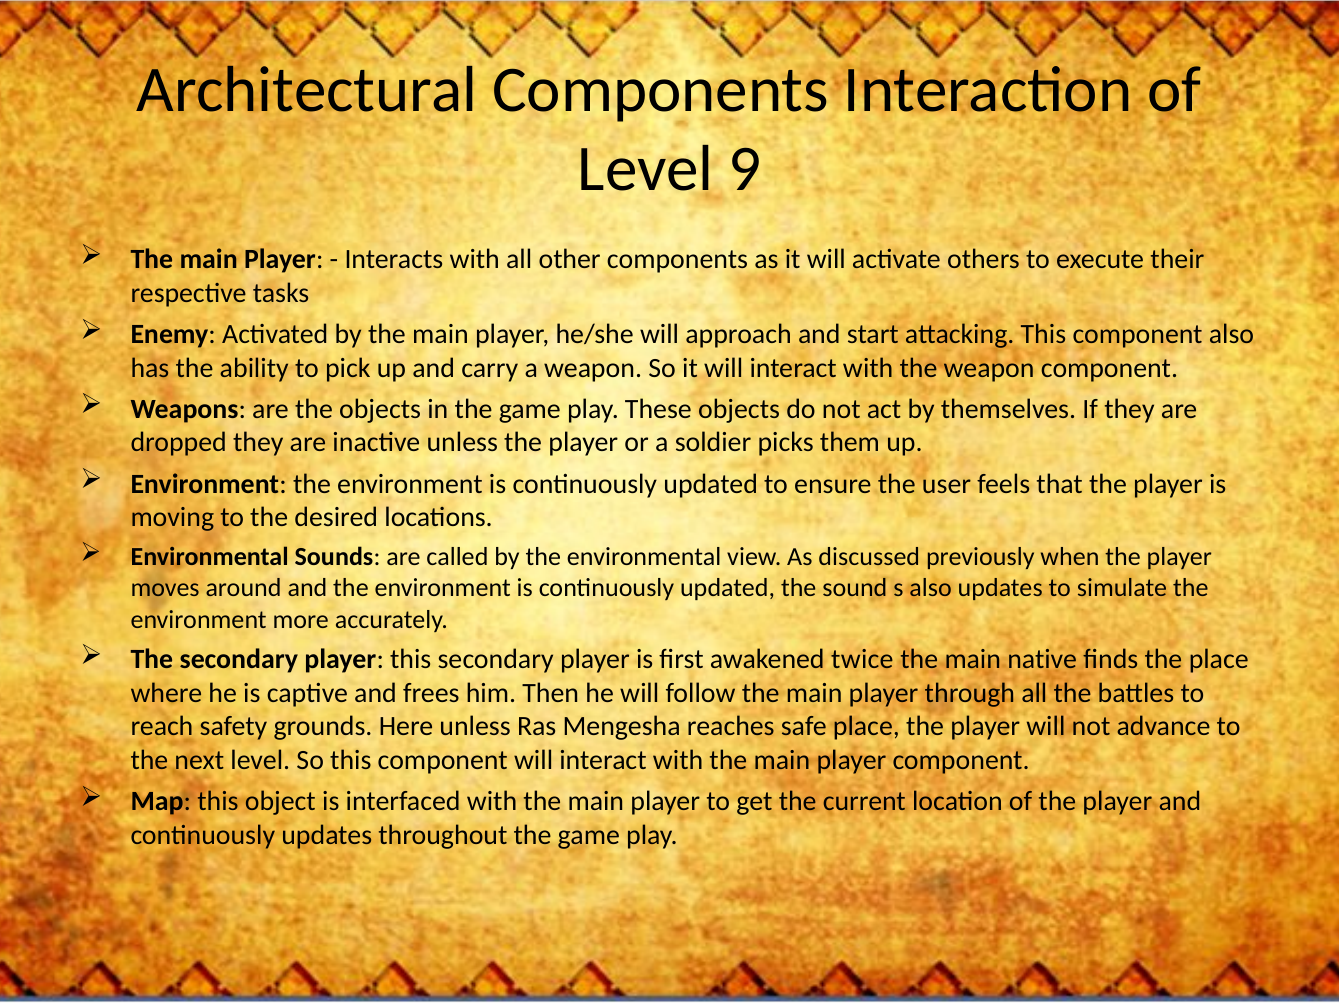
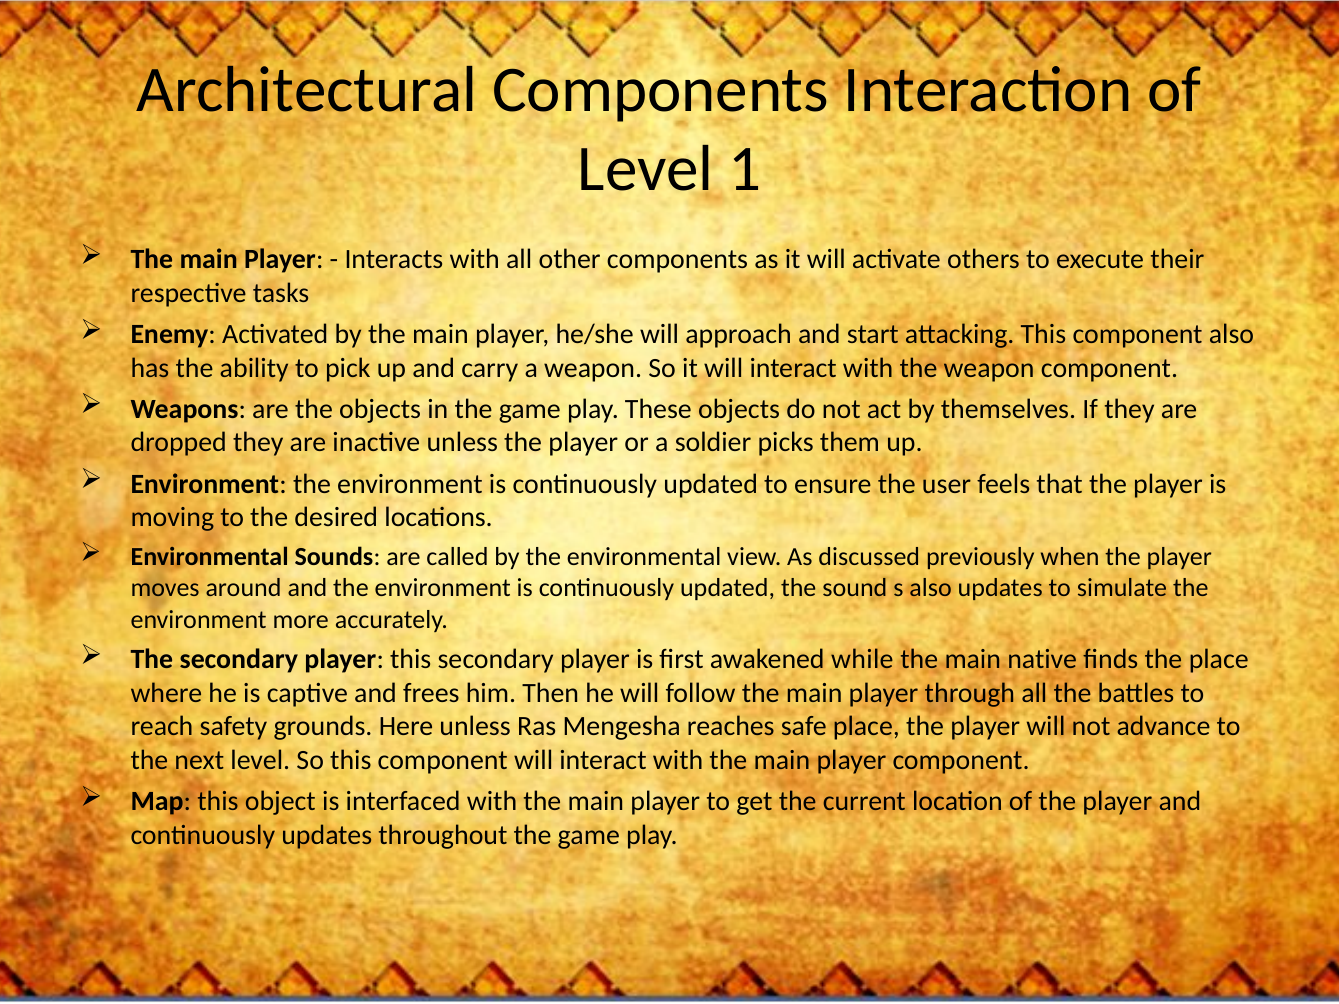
9: 9 -> 1 (744, 169)
twice: twice -> while (862, 660)
